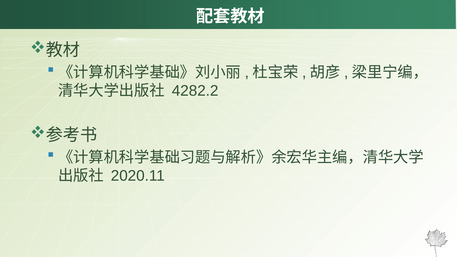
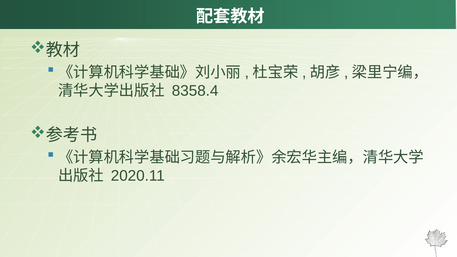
4282.2: 4282.2 -> 8358.4 (195, 91)
